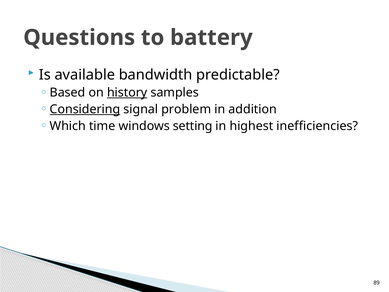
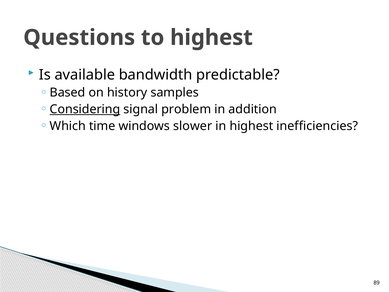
to battery: battery -> highest (211, 38)
history underline: present -> none (127, 93)
setting: setting -> slower (193, 126)
